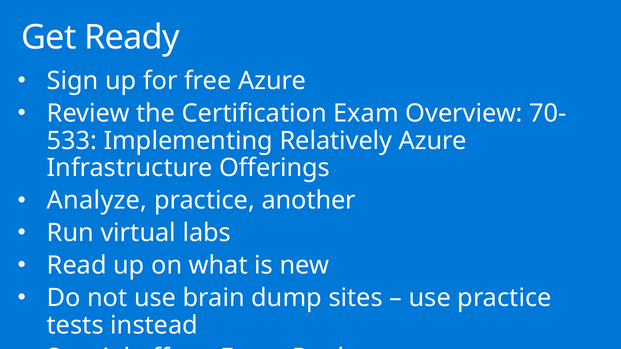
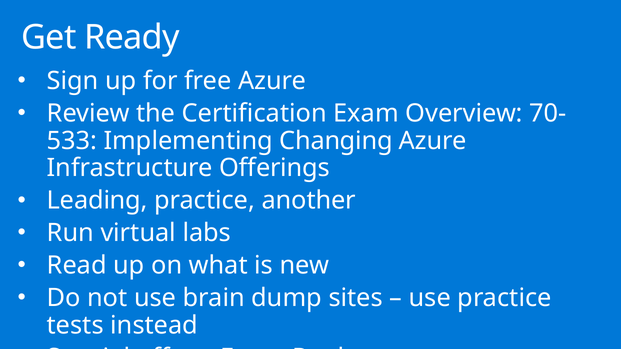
Relatively: Relatively -> Changing (336, 141)
Analyze: Analyze -> Leading (97, 201)
